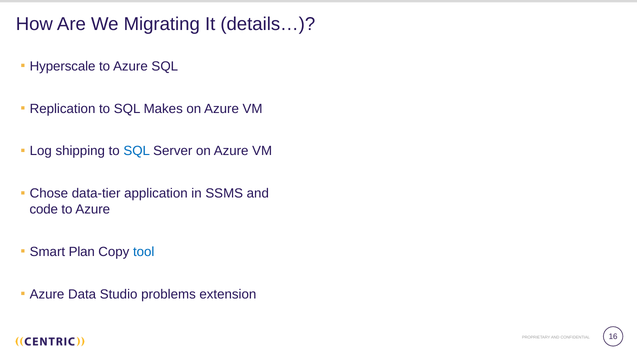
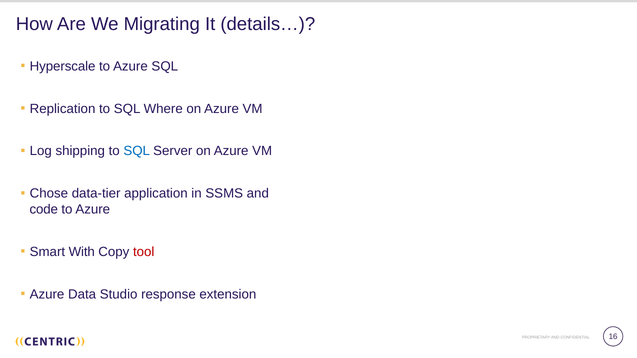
Makes: Makes -> Where (163, 109)
Plan: Plan -> With (82, 252)
tool colour: blue -> red (144, 252)
problems: problems -> response (168, 295)
